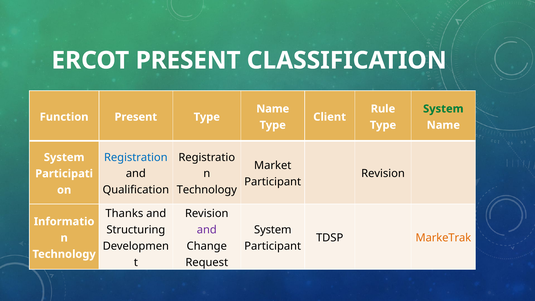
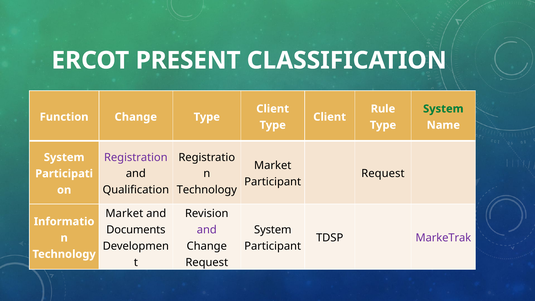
Name: Name -> Client (273, 109)
Function Present: Present -> Change (136, 117)
Registration colour: blue -> purple (136, 157)
Revision: Revision -> Request (383, 174)
Thanks: Thanks -> Market (124, 213)
Structuring: Structuring -> Documents (136, 230)
MarkeTrak colour: orange -> purple (443, 238)
